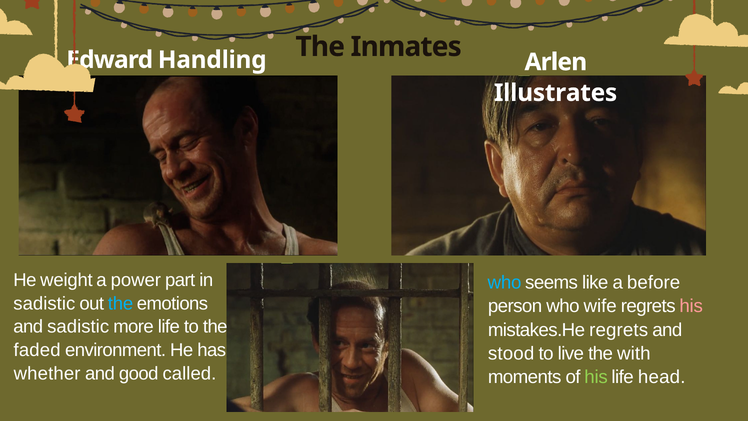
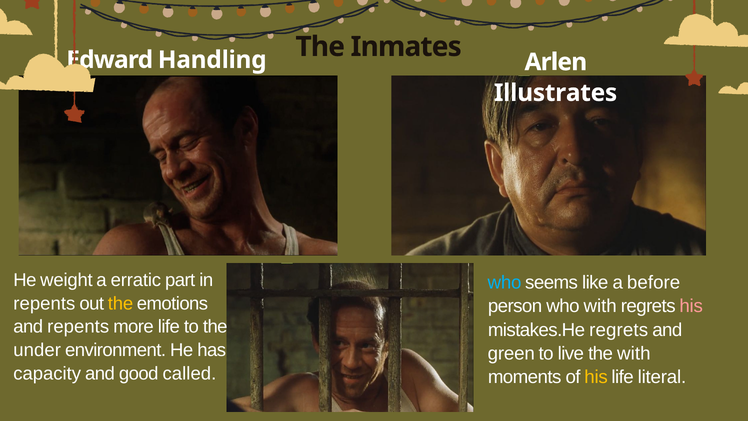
power: power -> erratic (136, 280)
sadistic: sadistic -> repents (44, 303)
the colour: light blue -> yellow (121, 303)
who wife: wife -> with (600, 306)
and sadistic: sadistic -> repents (78, 327)
faded: faded -> under (37, 350)
stood: stood -> green (511, 353)
whether: whether -> capacity (47, 373)
his colour: light green -> yellow (596, 377)
head: head -> literal (662, 377)
